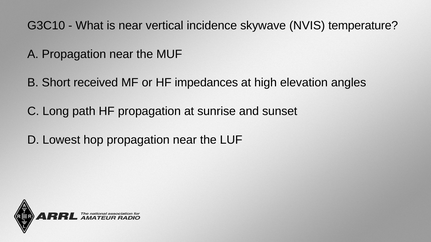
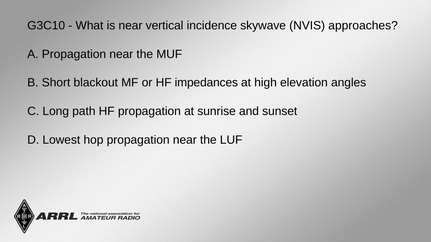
temperature: temperature -> approaches (363, 26)
received: received -> blackout (96, 83)
